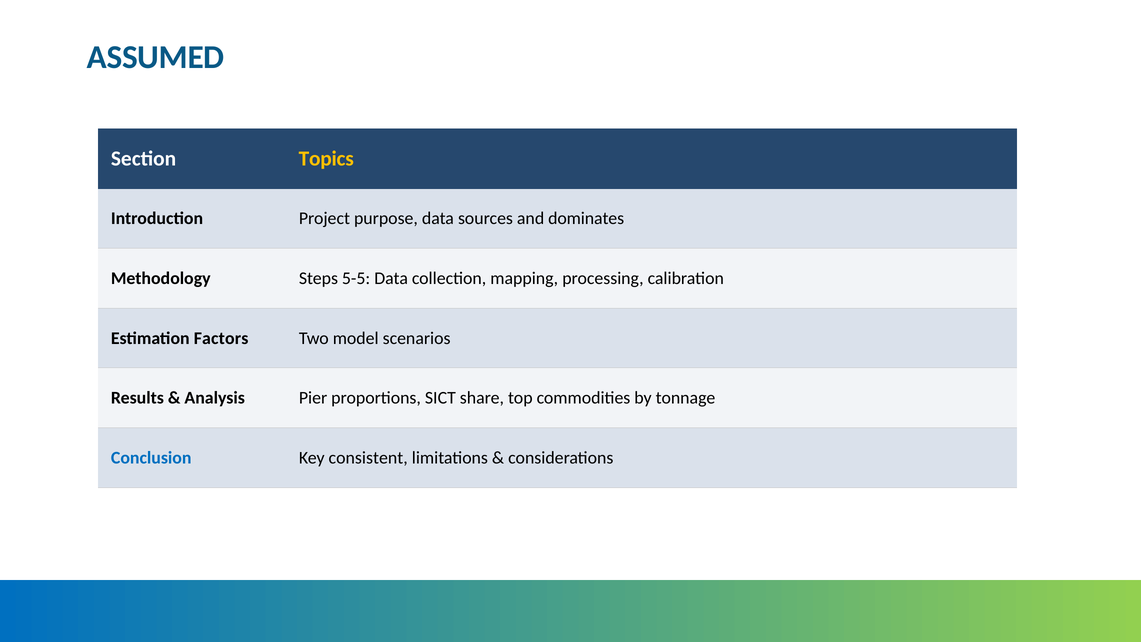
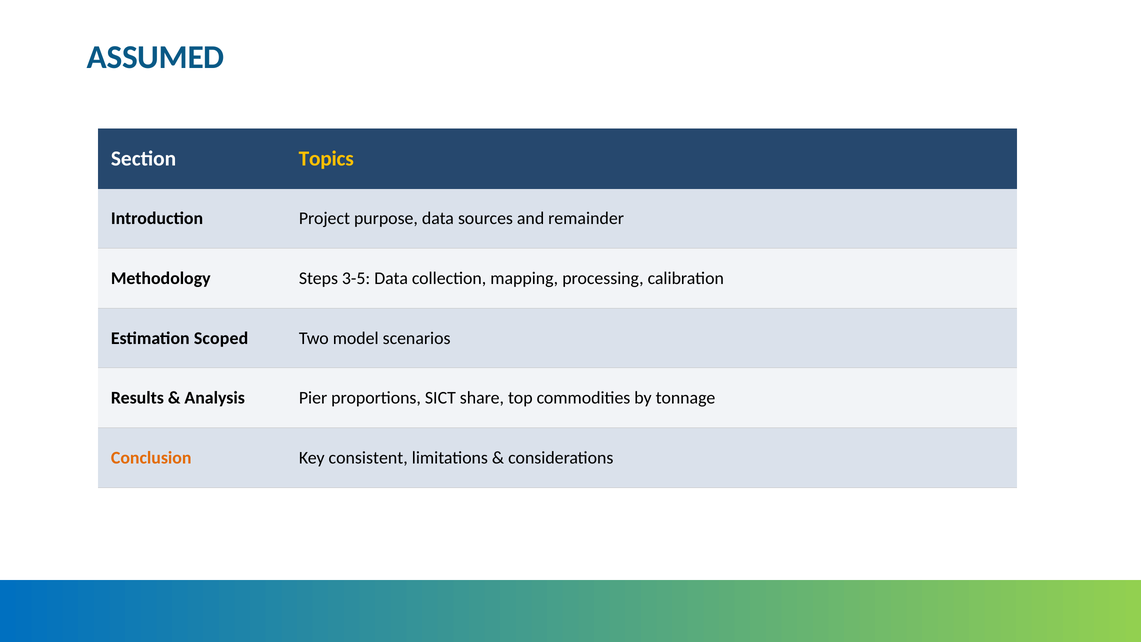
dominates: dominates -> remainder (586, 218)
5-5: 5-5 -> 3-5 (356, 278)
Factors: Factors -> Scoped (221, 338)
Conclusion colour: blue -> orange (151, 458)
